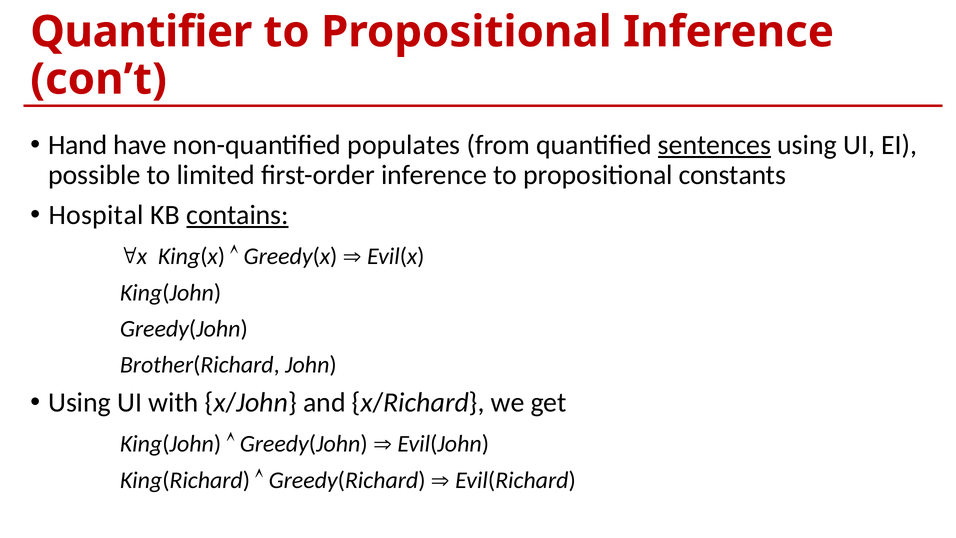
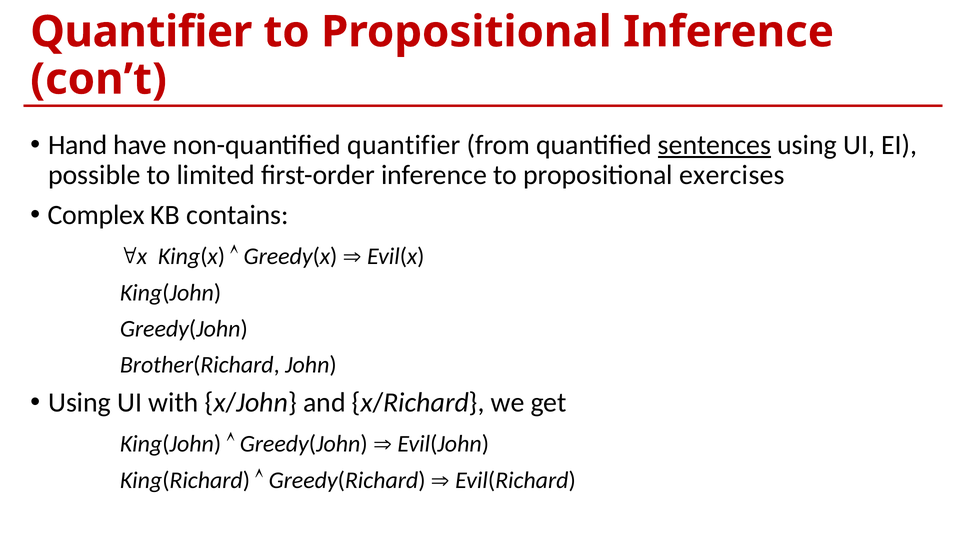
non-quantified populates: populates -> quantifier (404, 145)
constants: constants -> exercises (732, 175)
Hospital: Hospital -> Complex (96, 215)
contains underline: present -> none (238, 215)
